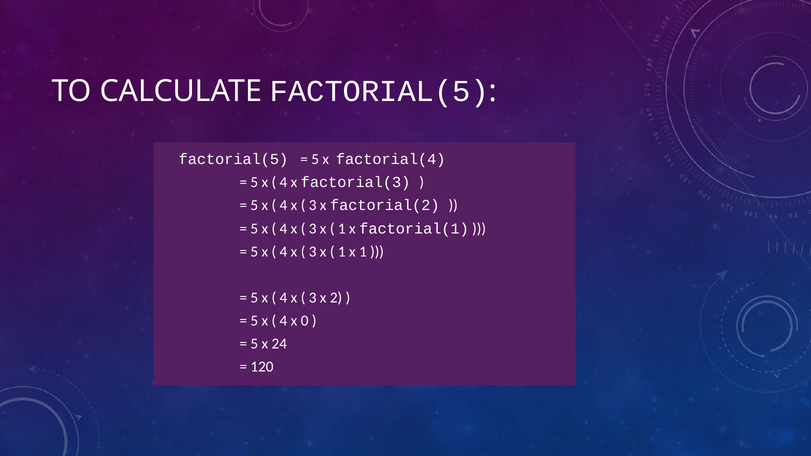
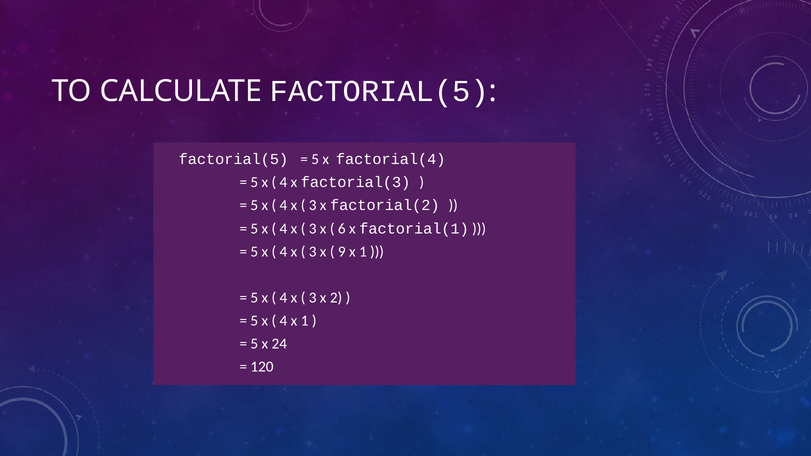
1: 1 -> 6 (342, 229)
1: 1 -> 9 (342, 252)
4 x 0: 0 -> 1 (305, 321)
